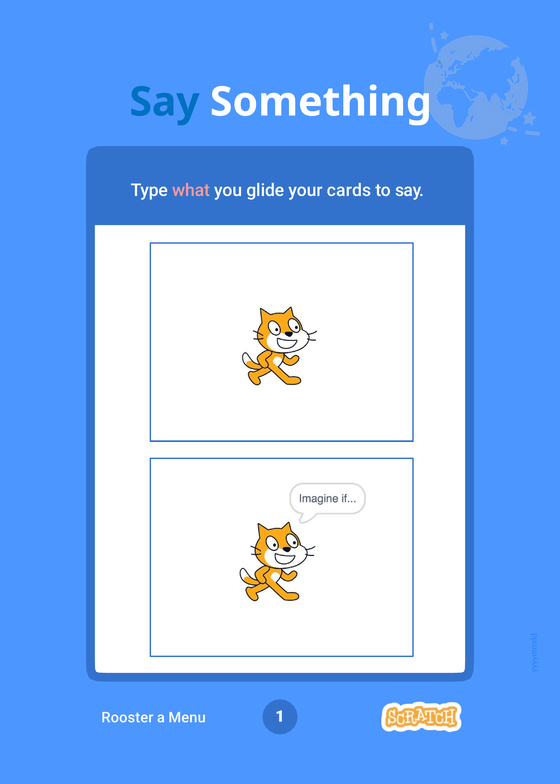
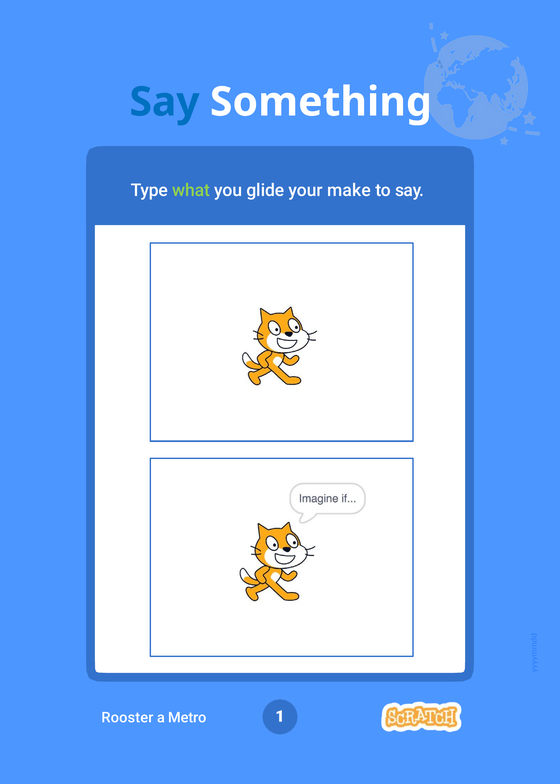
what colour: pink -> light green (191, 190)
cards: cards -> make (349, 190)
Menu: Menu -> Metro (187, 718)
